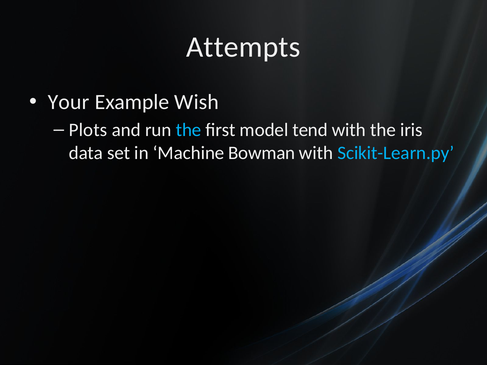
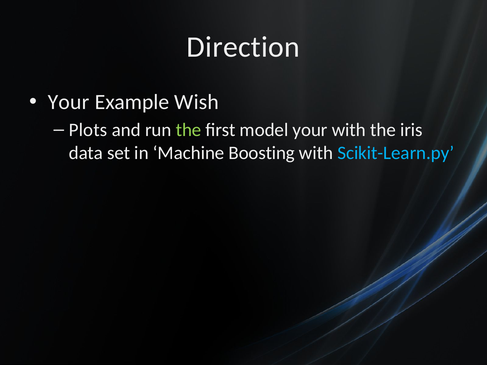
Attempts: Attempts -> Direction (243, 47)
the colour: light blue -> light green (189, 130)
model tend: tend -> your (310, 130)
Bowman: Bowman -> Boosting (262, 153)
